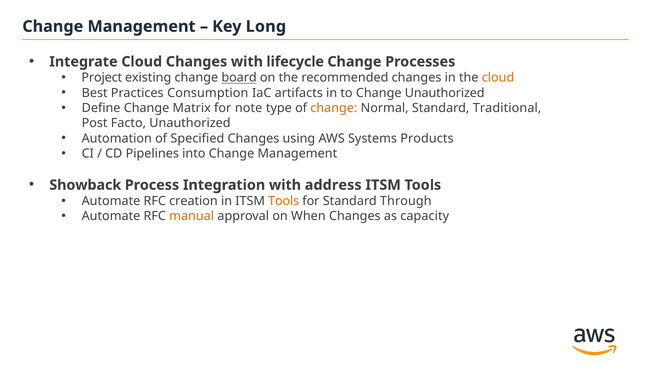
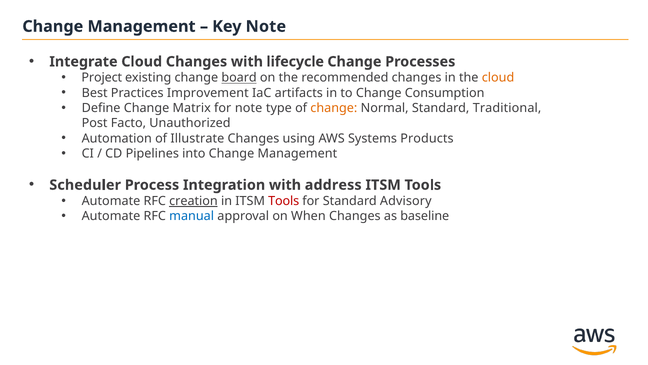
Key Long: Long -> Note (266, 26)
Consumption: Consumption -> Improvement (208, 93)
Change Unauthorized: Unauthorized -> Consumption (445, 93)
Specified: Specified -> Illustrate (197, 138)
Showback: Showback -> Scheduler (85, 185)
creation underline: none -> present (193, 201)
Tools colour: orange -> red (284, 201)
Through: Through -> Advisory (406, 201)
manual colour: orange -> blue (192, 216)
capacity: capacity -> baseline (425, 216)
